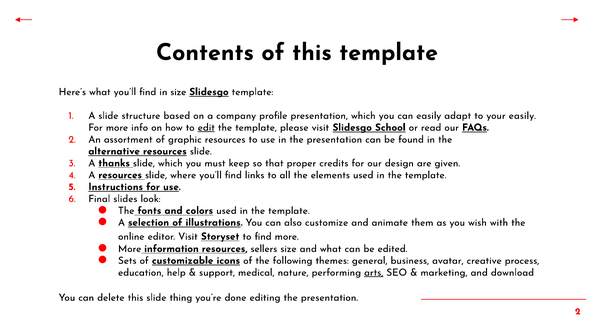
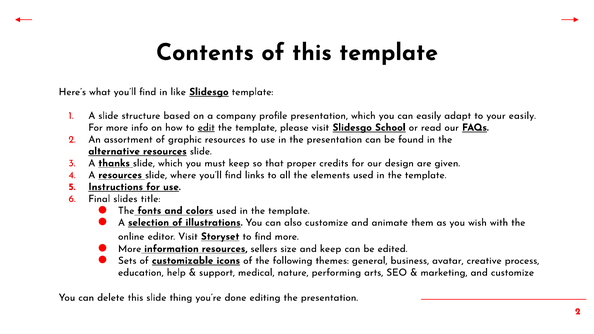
in size: size -> like (178, 92)
look: look -> title (150, 199)
and what: what -> keep (331, 249)
arts underline: present -> none (374, 273)
and download: download -> customize (512, 273)
